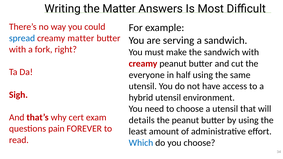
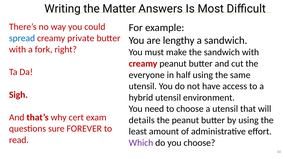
creamy matter: matter -> private (81, 38)
serving: serving -> lengthy (179, 40)
pain: pain -> sure (56, 129)
Which colour: blue -> purple (141, 143)
